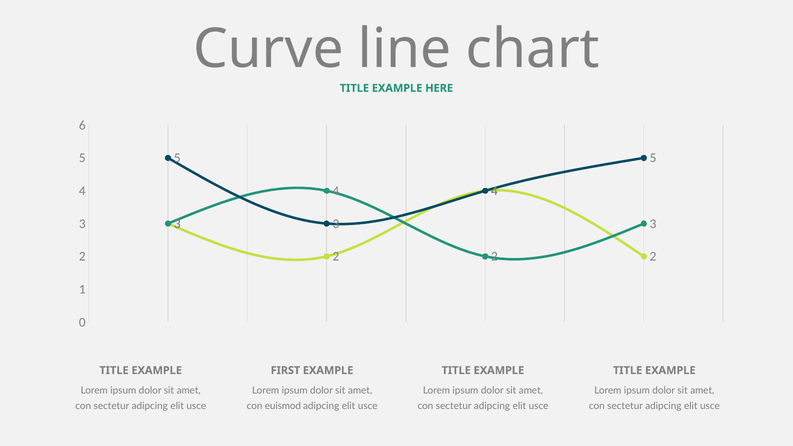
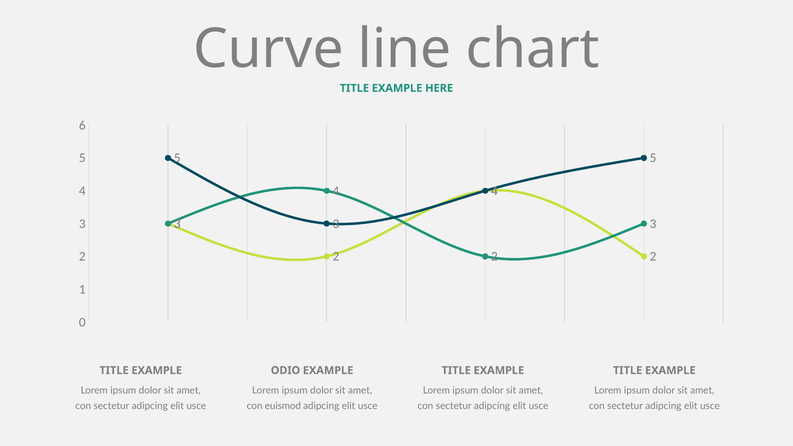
FIRST: FIRST -> ODIO (285, 370)
